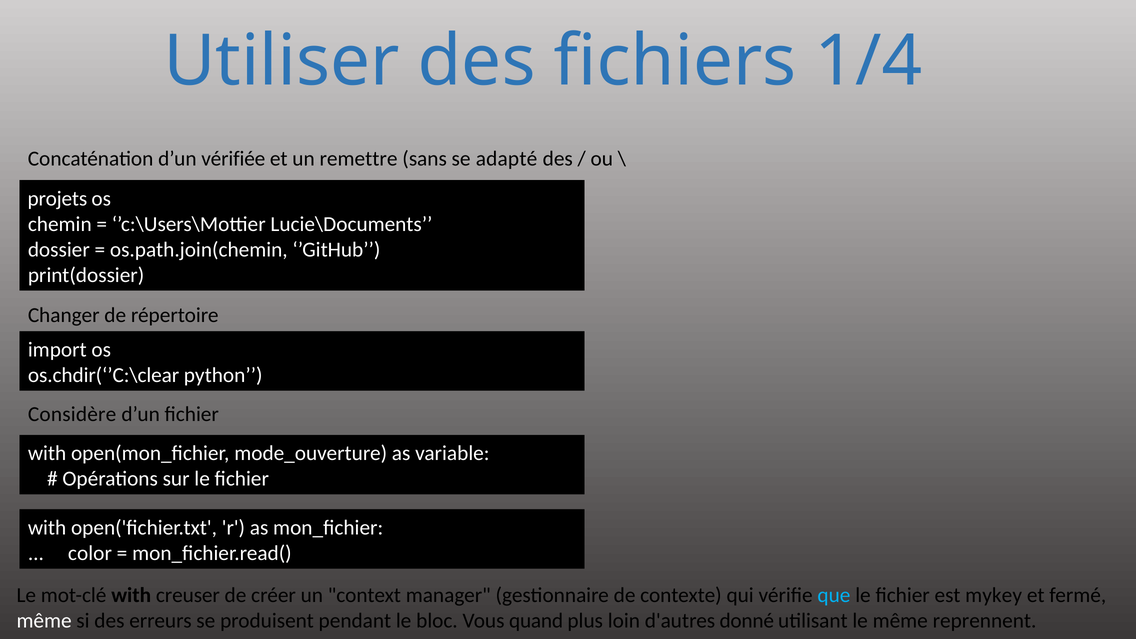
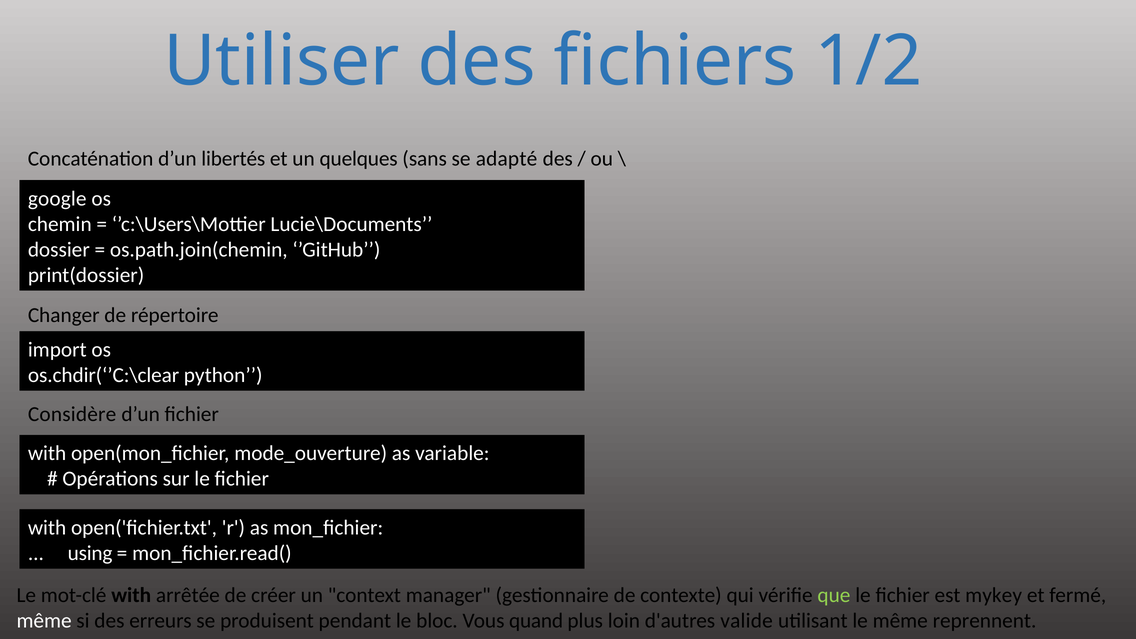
1/4: 1/4 -> 1/2 (869, 61)
vérifiée: vérifiée -> libertés (233, 159)
remettre: remettre -> quelques (359, 159)
projets: projets -> google (57, 198)
color: color -> using (90, 553)
creuser: creuser -> arrêtée (188, 595)
que colour: light blue -> light green (834, 595)
donné: donné -> valide (747, 621)
